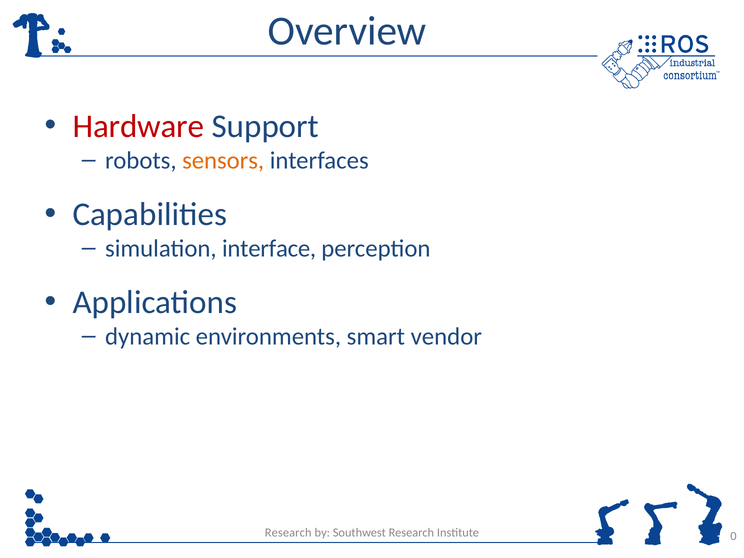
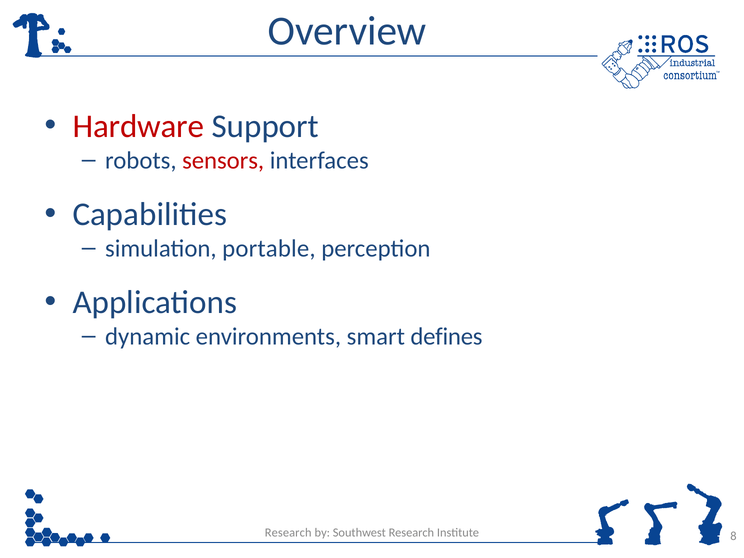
sensors colour: orange -> red (223, 160)
interface: interface -> portable (269, 248)
vendor: vendor -> defines (446, 337)
0: 0 -> 8 (733, 536)
